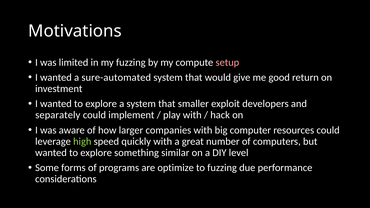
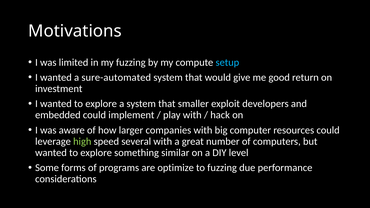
setup colour: pink -> light blue (227, 62)
separately: separately -> embedded (58, 115)
quickly: quickly -> several (136, 141)
